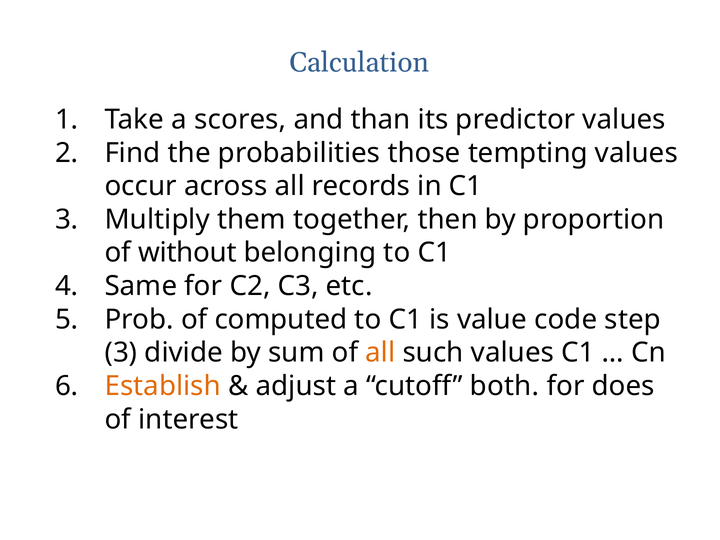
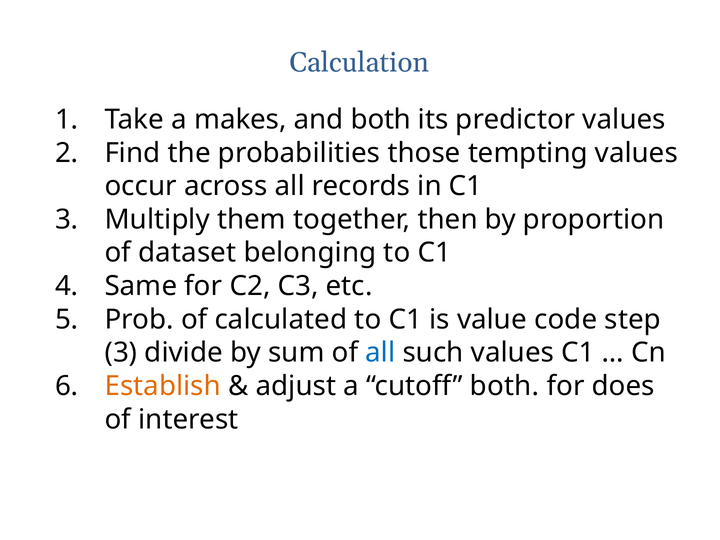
scores: scores -> makes (240, 120)
and than: than -> both (381, 120)
without: without -> dataset (187, 253)
computed: computed -> calculated (281, 320)
all colour: orange -> blue (380, 353)
